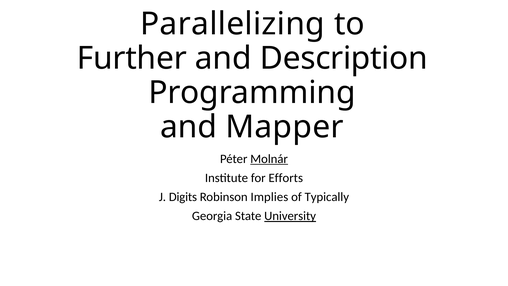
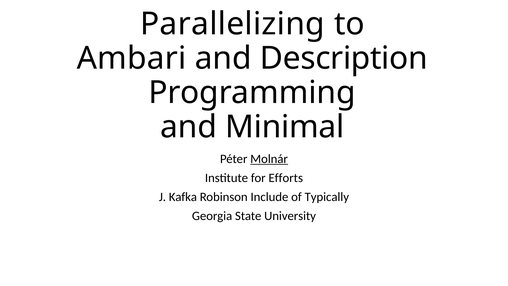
Further: Further -> Ambari (132, 58)
Mapper: Mapper -> Minimal (285, 127)
Digits: Digits -> Kafka (183, 197)
Implies: Implies -> Include (269, 197)
University underline: present -> none (290, 216)
